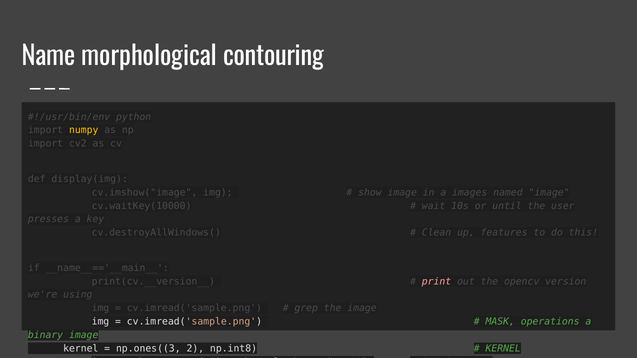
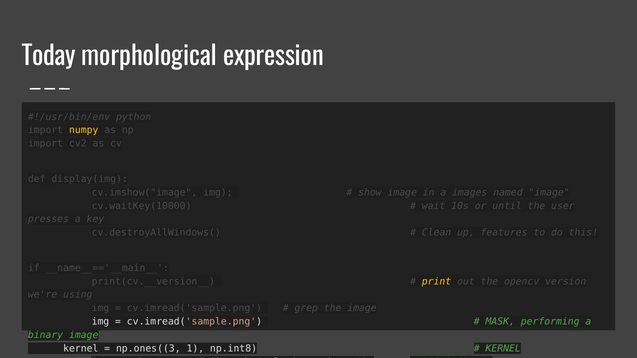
Name: Name -> Today (49, 57)
contouring: contouring -> expression (273, 57)
print colour: pink -> yellow (437, 282)
operations: operations -> performing (550, 322)
2: 2 -> 1 (195, 349)
